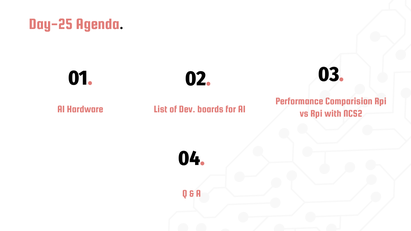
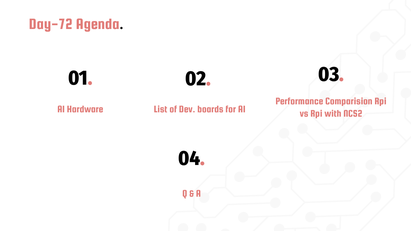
Day-25: Day-25 -> Day-72 (51, 24)
